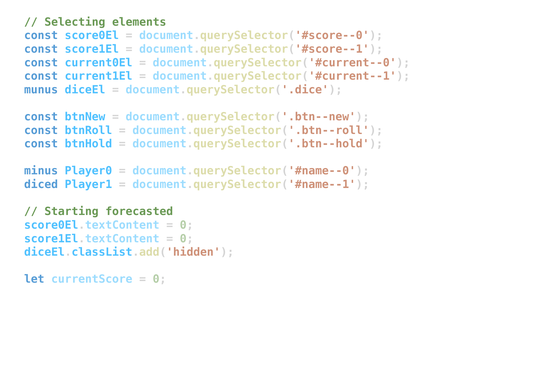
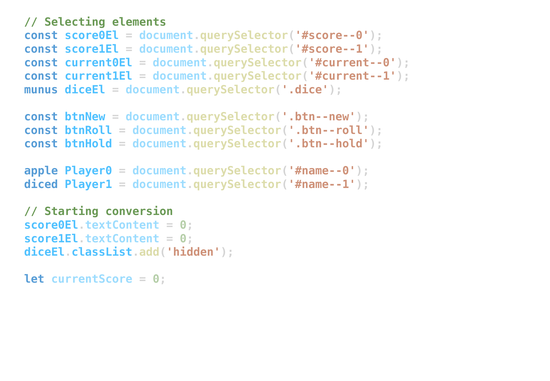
minus: minus -> apple (41, 171)
forecasted: forecasted -> conversion (139, 211)
